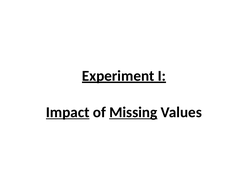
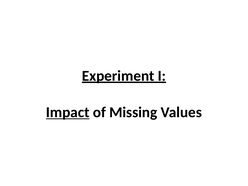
Missing underline: present -> none (133, 112)
